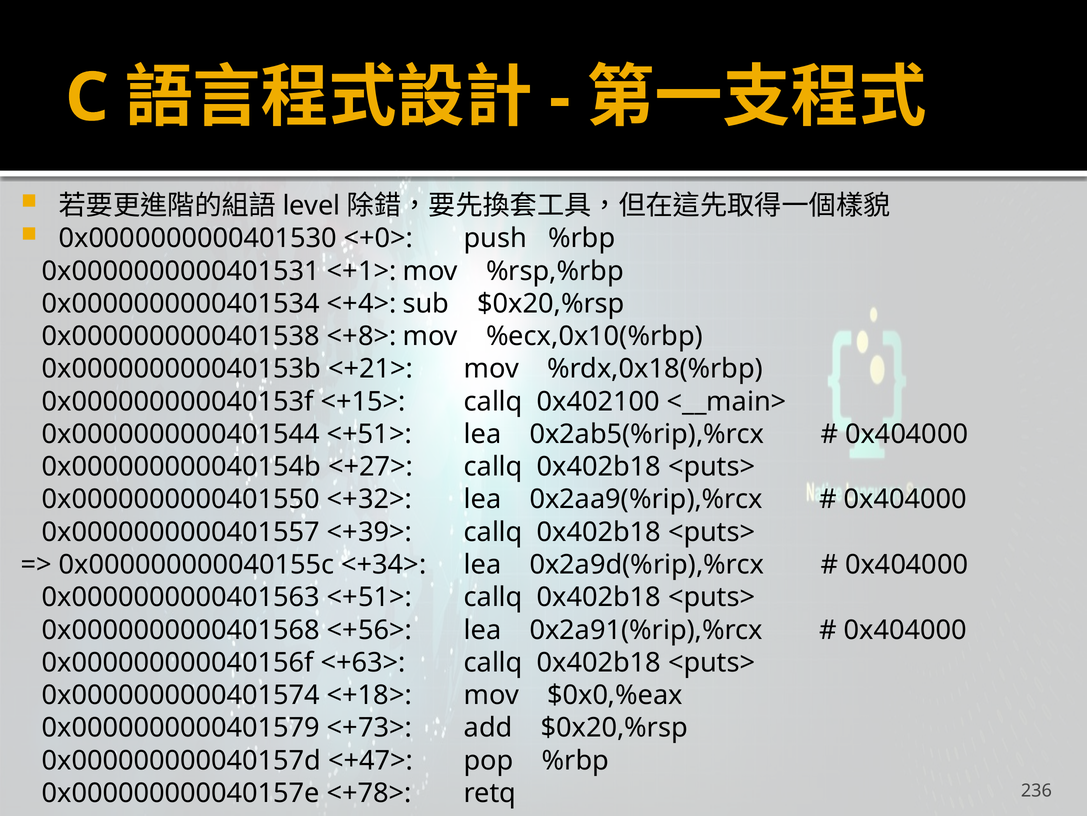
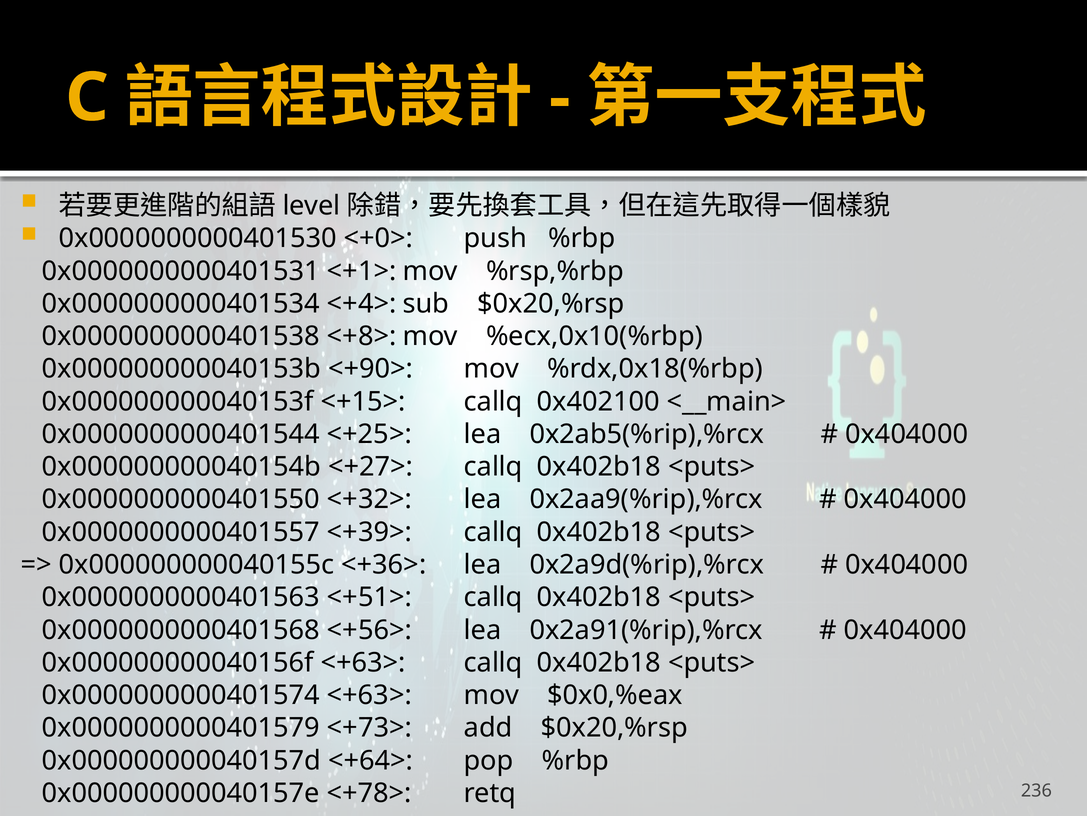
<+21>: <+21> -> <+90> (371, 369)
0x0000000000401544 <+51>: <+51> -> <+25> (369, 434)
<+34>: <+34> -> <+36> (384, 564)
0x0000000000401574 <+18>: <+18> -> <+63> (369, 695)
<+47>: <+47> -> <+64> (371, 760)
